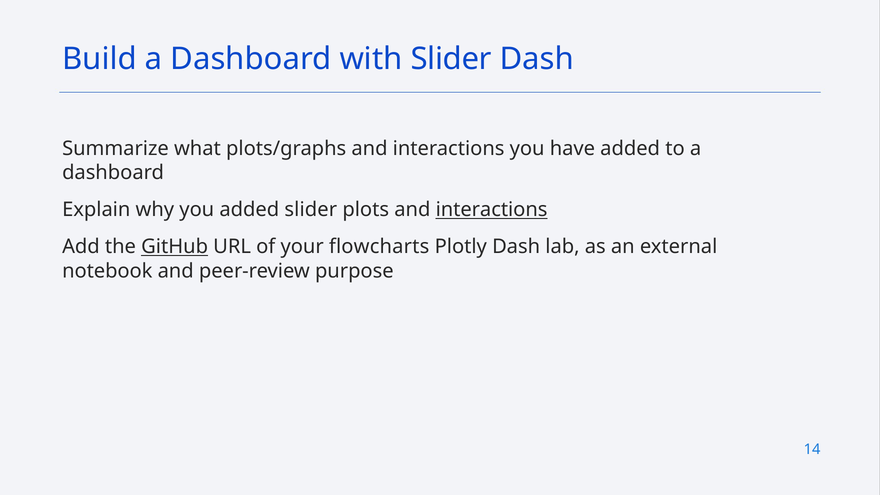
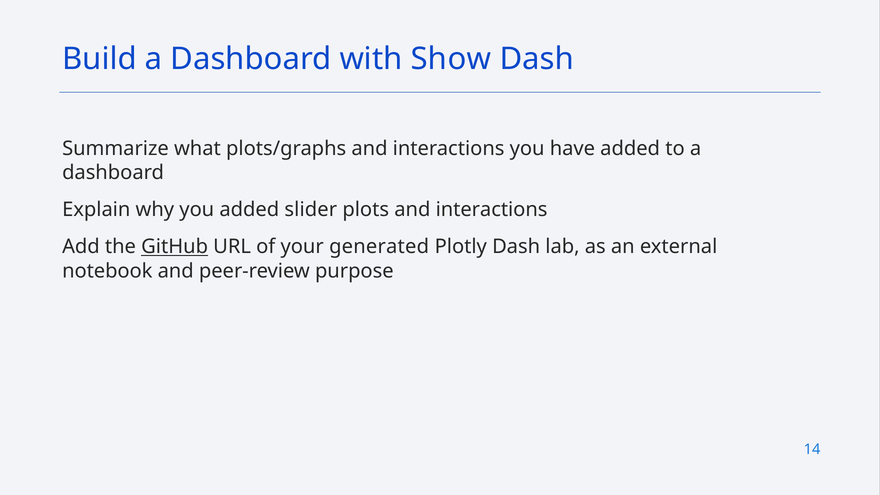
with Slider: Slider -> Show (451, 59)
interactions underline: present -> none (492, 210)
flowcharts: flowcharts -> generated (379, 247)
